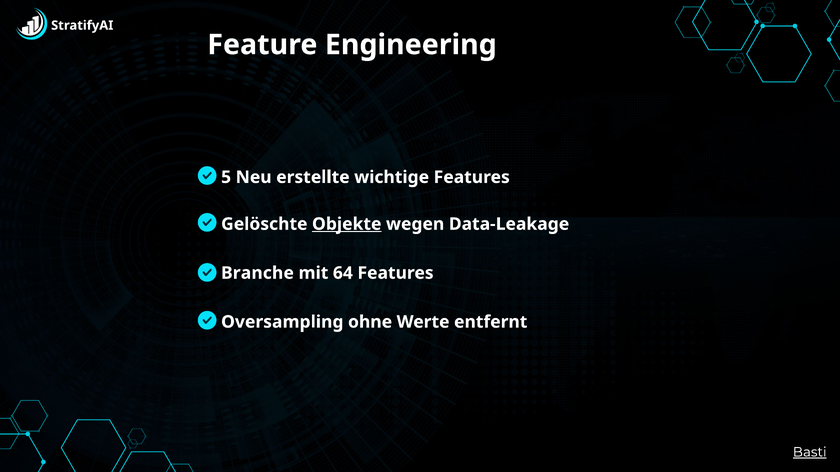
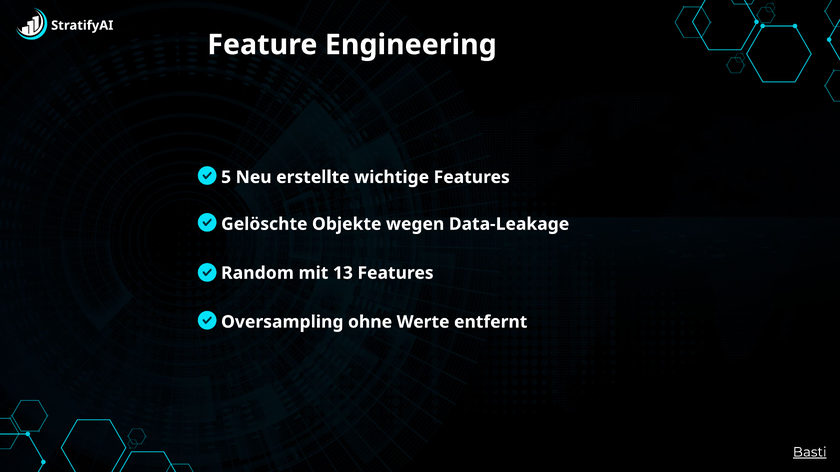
Objekte underline: present -> none (347, 224)
Branche: Branche -> Random (257, 273)
64: 64 -> 13 (343, 273)
